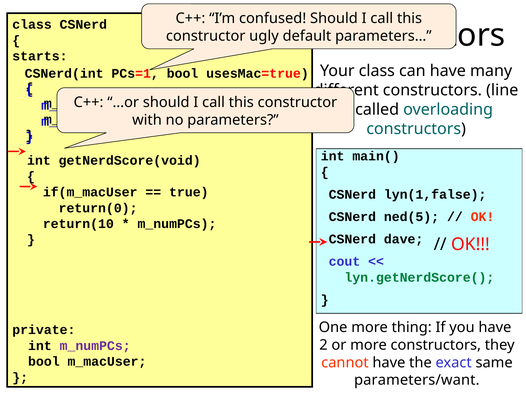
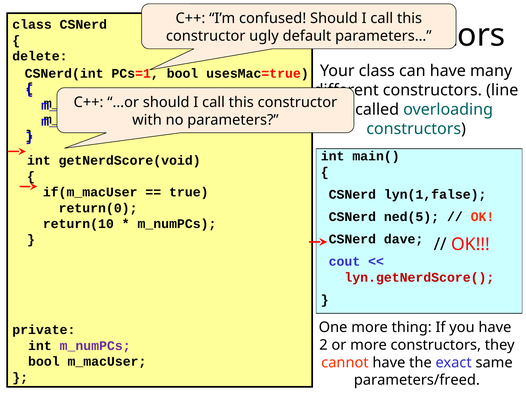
starts: starts -> delete (40, 56)
lyn.getNerdScore( colour: green -> red (419, 277)
parameters/want: parameters/want -> parameters/freed (417, 380)
